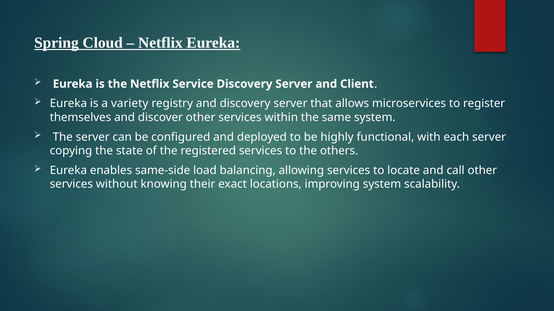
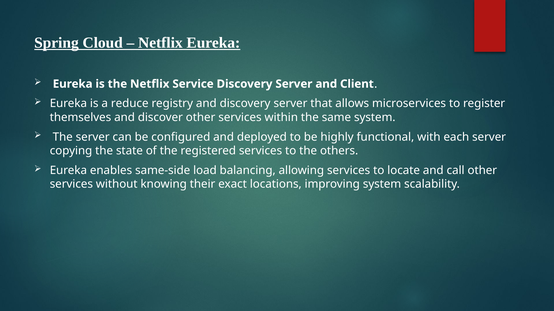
variety: variety -> reduce (130, 104)
